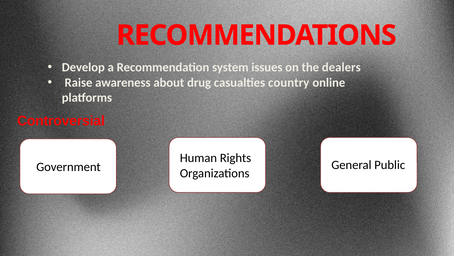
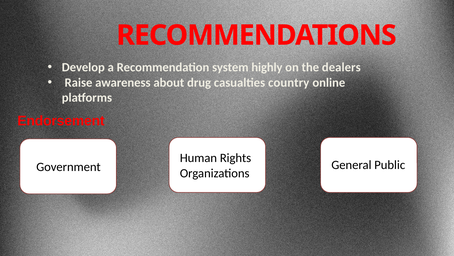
issues: issues -> highly (267, 67)
Controversial: Controversial -> Endorsement (61, 121)
